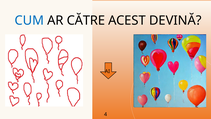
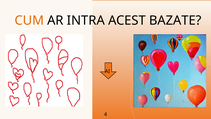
CUM colour: blue -> orange (29, 21)
CĂTRE: CĂTRE -> INTRA (86, 21)
DEVINĂ: DEVINĂ -> BAZATE (175, 21)
